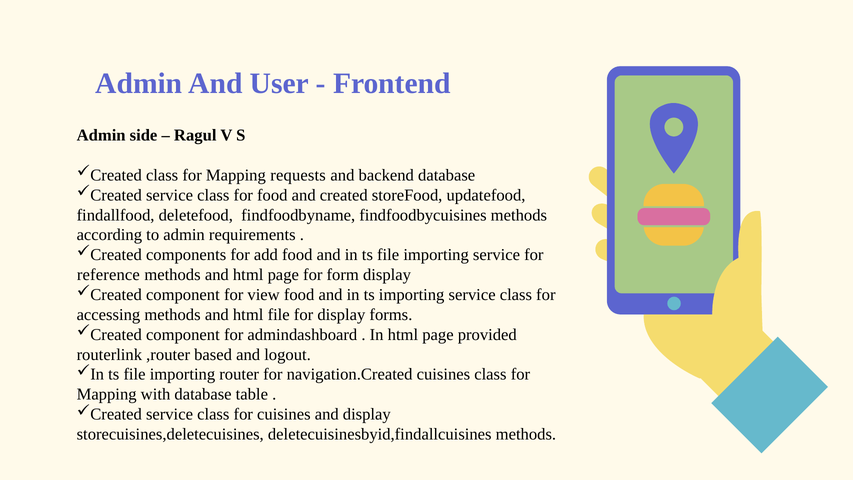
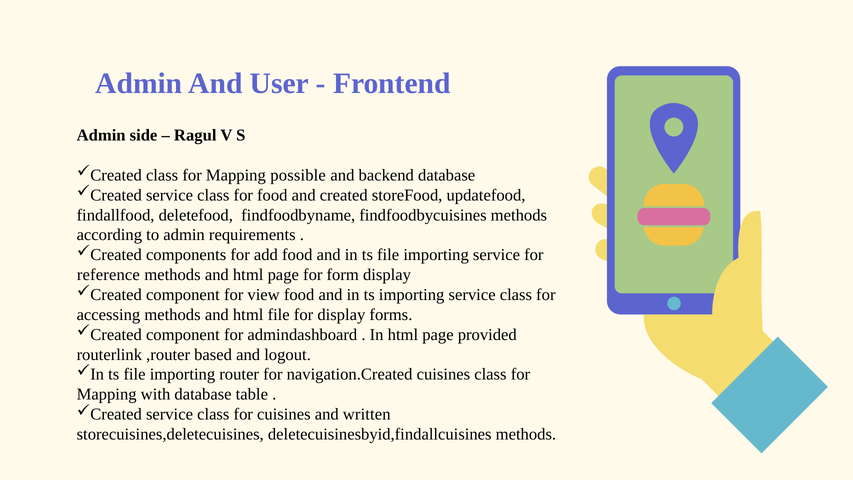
requests: requests -> possible (298, 175)
and display: display -> written (367, 414)
